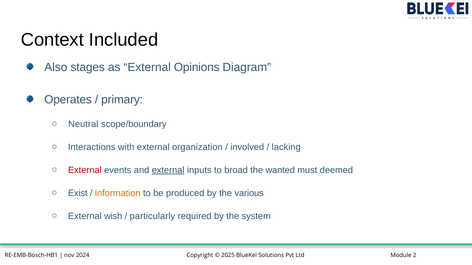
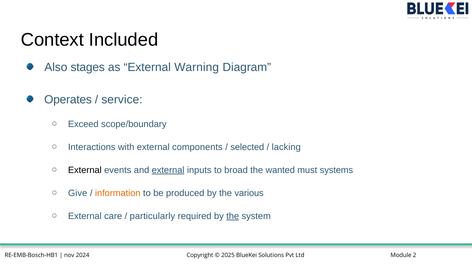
Opinions: Opinions -> Warning (197, 68)
primary: primary -> service (122, 100)
Neutral: Neutral -> Exceed (83, 124)
organization: organization -> components (197, 147)
involved: involved -> selected (247, 147)
External colour: red -> black (85, 170)
deemed: deemed -> systems (336, 170)
Exist: Exist -> Give (78, 193)
wish: wish -> care (113, 216)
the underline: none -> present (233, 216)
